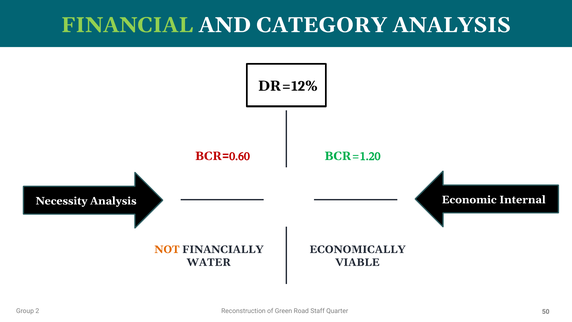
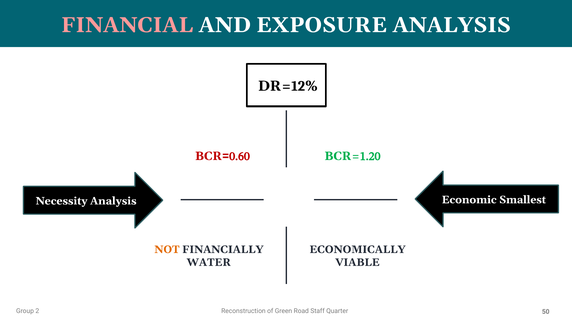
FINANCIAL colour: light green -> pink (127, 25)
CATEGORY: CATEGORY -> EXPOSURE (322, 25)
Internal: Internal -> Smallest (523, 200)
